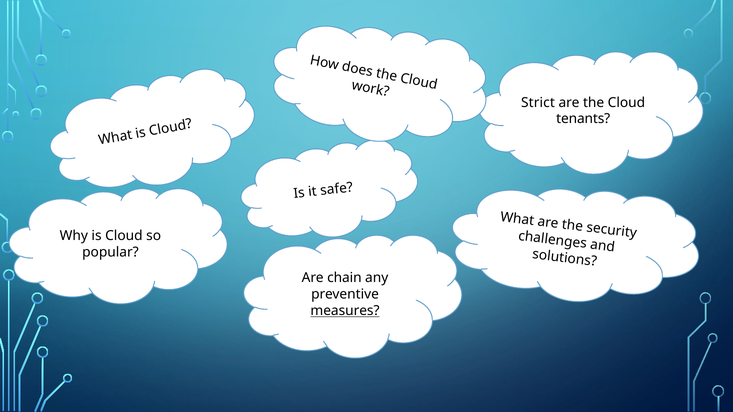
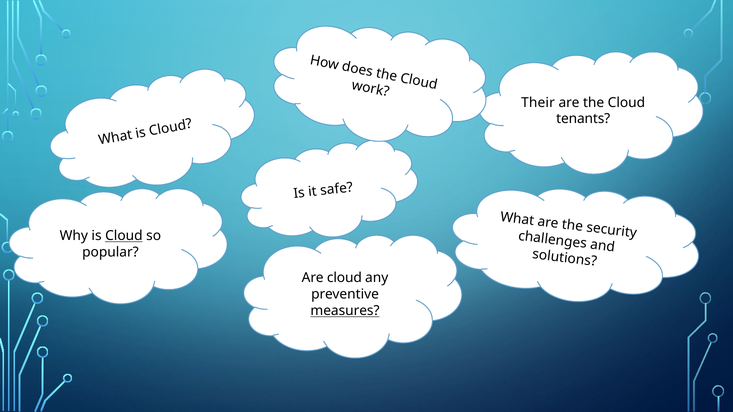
Strict: Strict -> Their (538, 103)
Cloud underline: none -> present (124, 236)
Are chain: chain -> cloud (344, 278)
